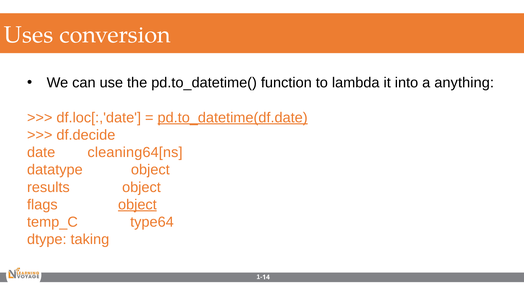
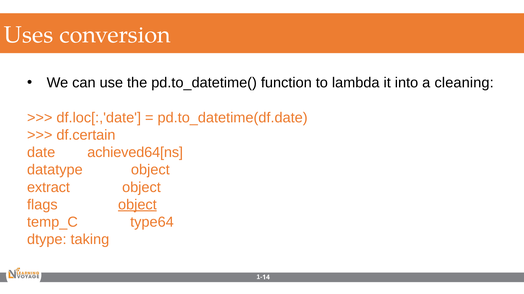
anything: anything -> cleaning (464, 83)
pd.to_datetime(df.date underline: present -> none (233, 118)
df.decide: df.decide -> df.certain (86, 135)
cleaning64[ns: cleaning64[ns -> achieved64[ns (135, 153)
results: results -> extract (48, 188)
